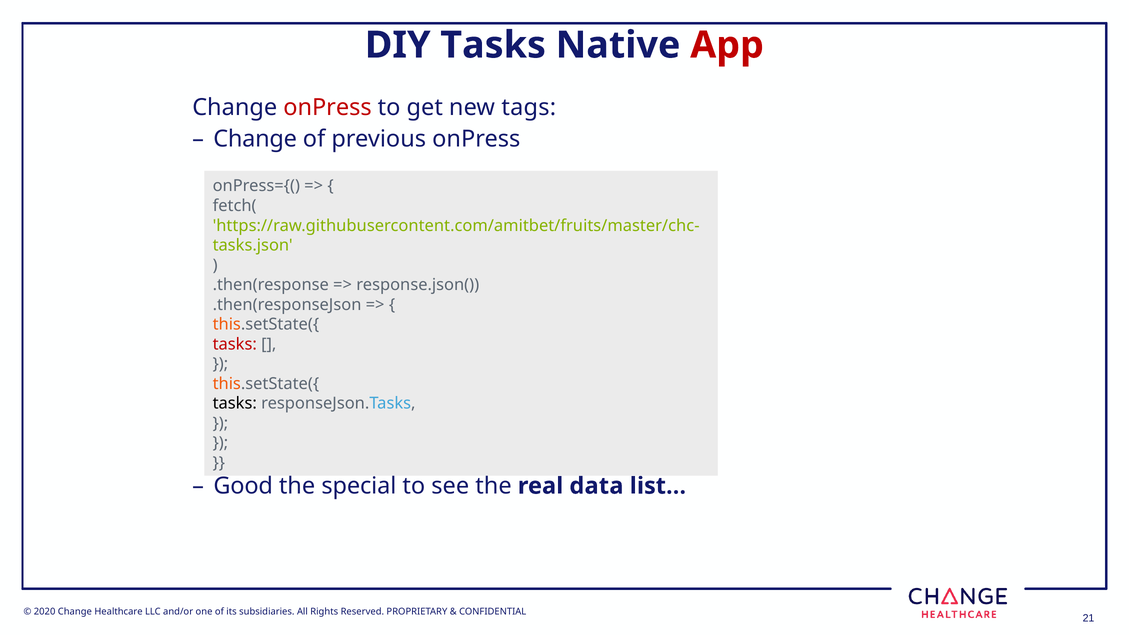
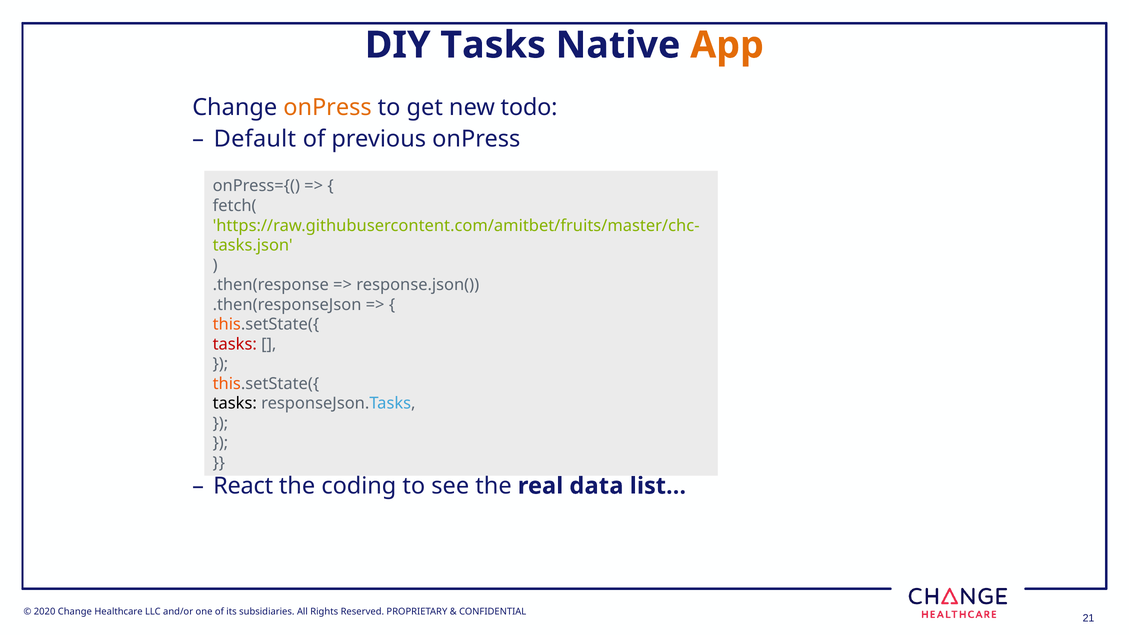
App colour: red -> orange (727, 45)
onPress colour: red -> orange (328, 108)
tags: tags -> todo (529, 108)
Change: Change -> Default (255, 139)
Good: Good -> React (243, 486)
special: special -> coding (359, 486)
